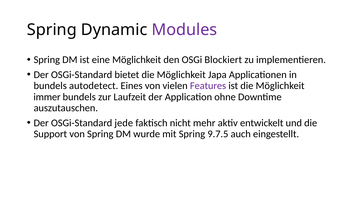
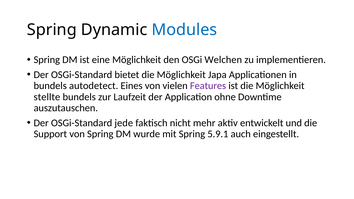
Modules colour: purple -> blue (184, 30)
Blockiert: Blockiert -> Welchen (223, 60)
immer: immer -> stellte (47, 97)
9.7.5: 9.7.5 -> 5.9.1 (218, 134)
